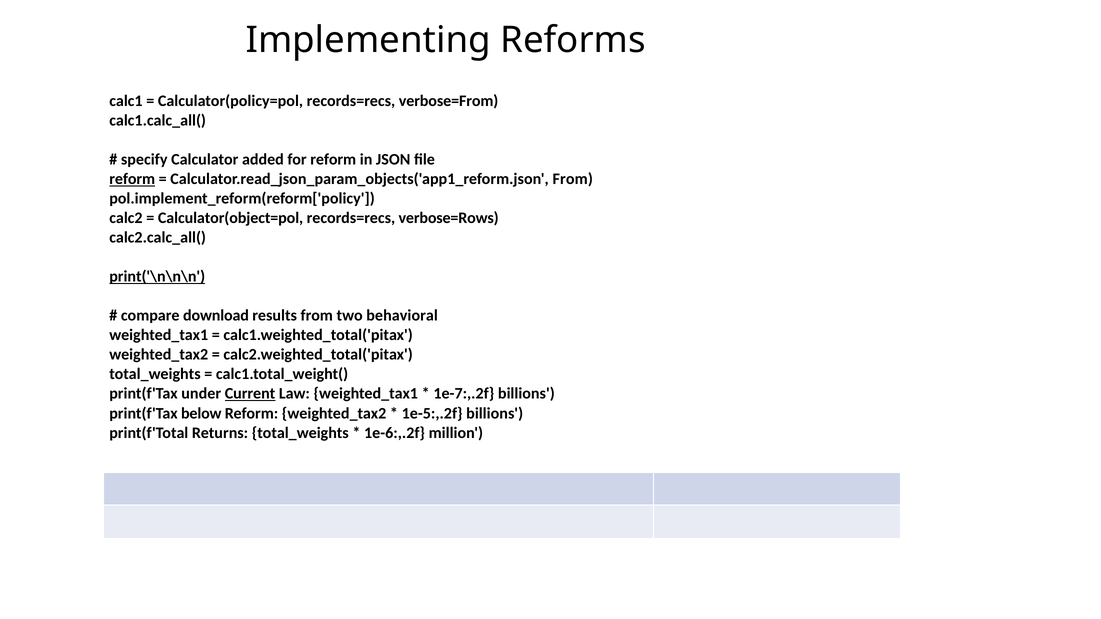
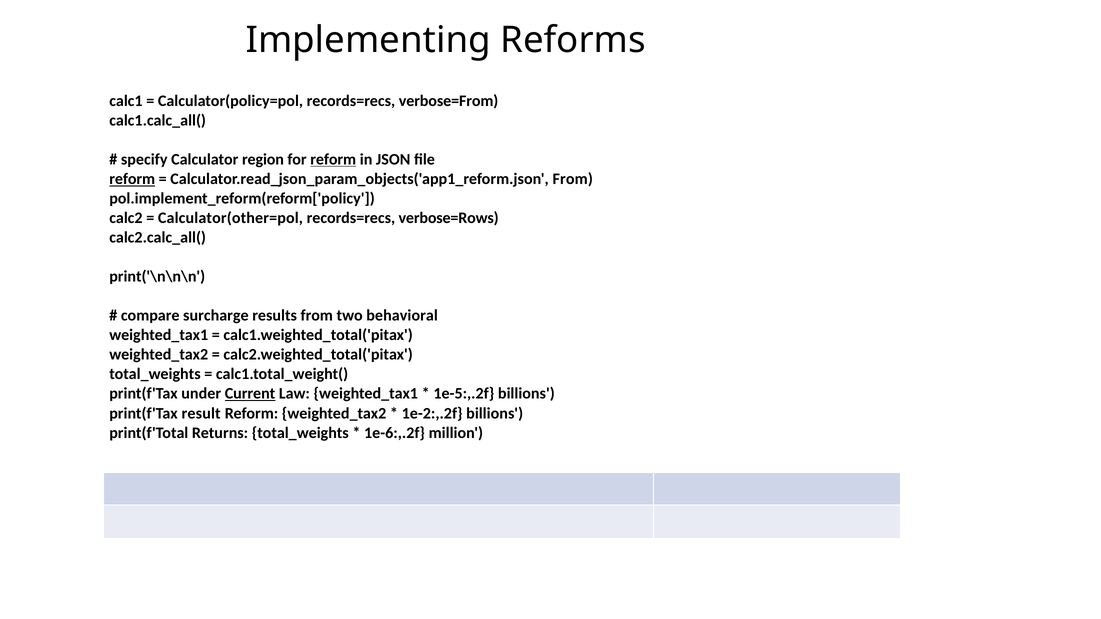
added: added -> region (263, 159)
reform underline: none -> present (333, 159)
Calculator(object=pol: Calculator(object=pol -> Calculator(other=pol (230, 218)
print('\n\n\n underline: present -> none (157, 277)
download: download -> surcharge (216, 316)
1e-7:,.2f: 1e-7:,.2f -> 1e-5:,.2f (464, 394)
below: below -> result (201, 413)
1e-5:,.2f: 1e-5:,.2f -> 1e-2:,.2f (432, 413)
